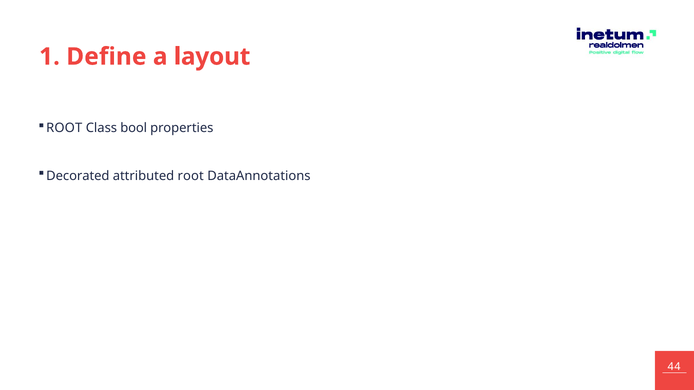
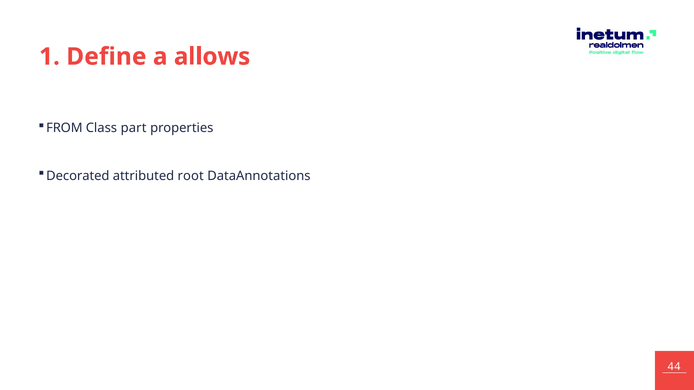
layout: layout -> allows (212, 57)
ROOT: ROOT -> FROM (64, 128)
bool: bool -> part (134, 128)
